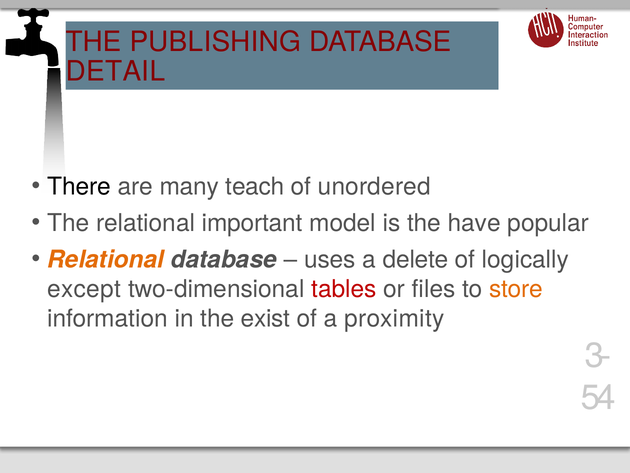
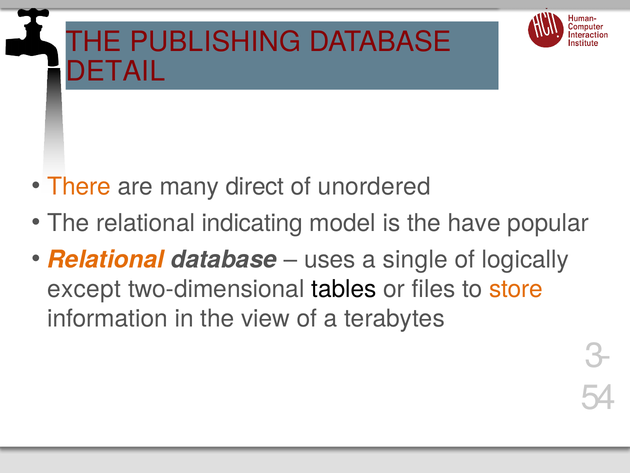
There colour: black -> orange (79, 186)
teach: teach -> direct (255, 186)
important: important -> indicating (252, 223)
delete: delete -> single (415, 259)
tables colour: red -> black (344, 289)
exist: exist -> view (266, 318)
proximity: proximity -> terabytes (394, 318)
